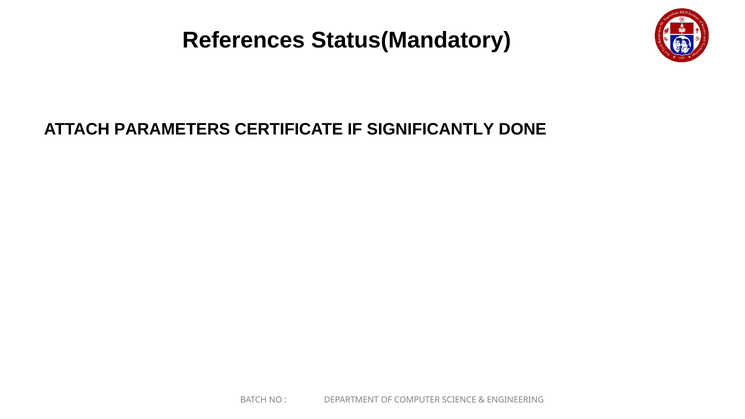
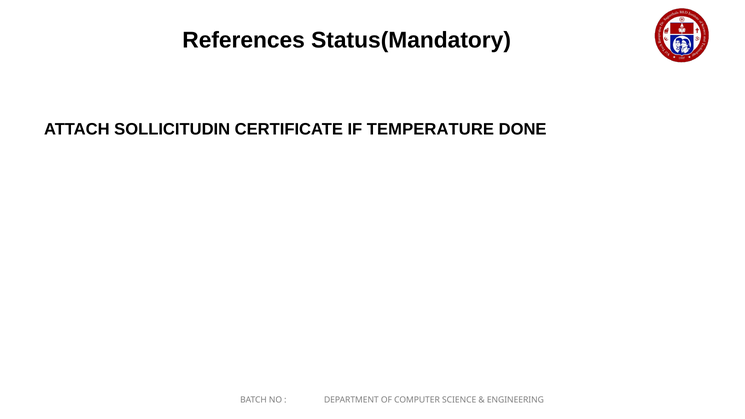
PARAMETERS: PARAMETERS -> SOLLICITUDIN (172, 129)
SIGNIFICANTLY: SIGNIFICANTLY -> TEMPERATURE (430, 129)
